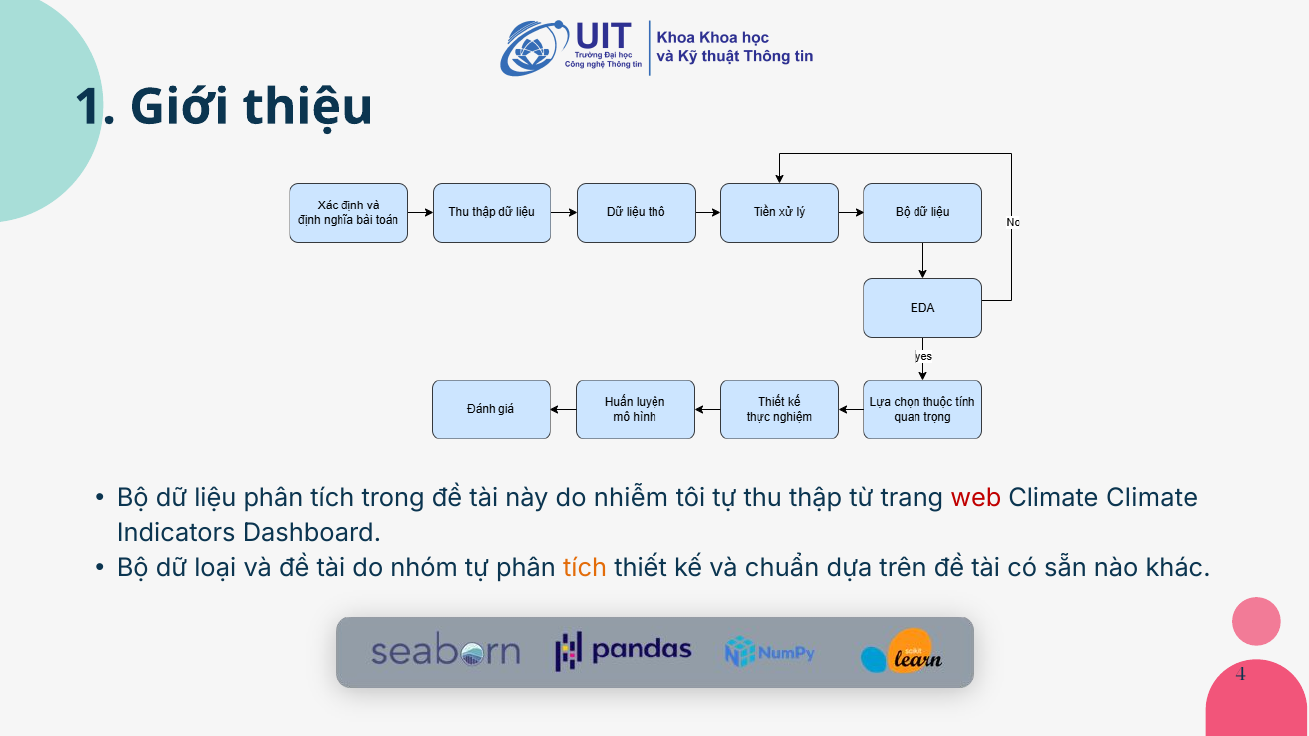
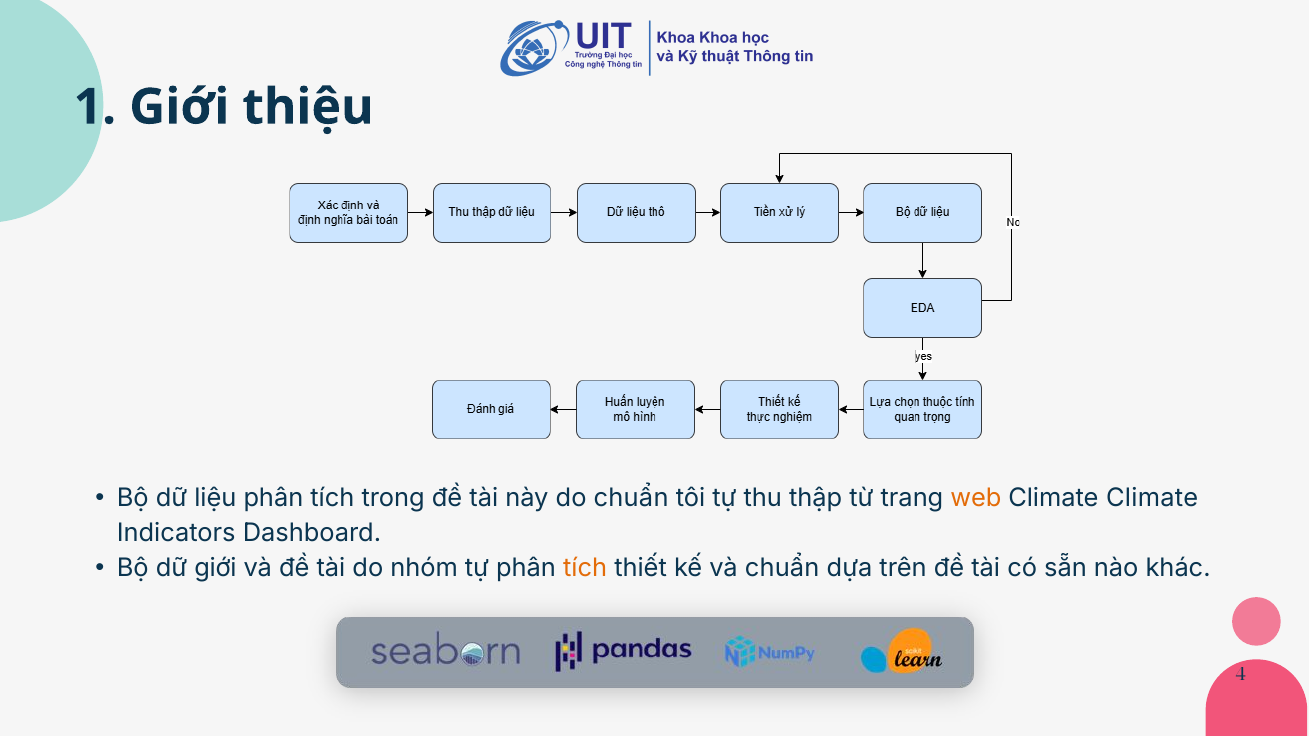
do nhiễm: nhiễm -> chuẩn (631, 498)
web colour: red -> orange (976, 498)
dữ loại: loại -> giới (215, 569)
